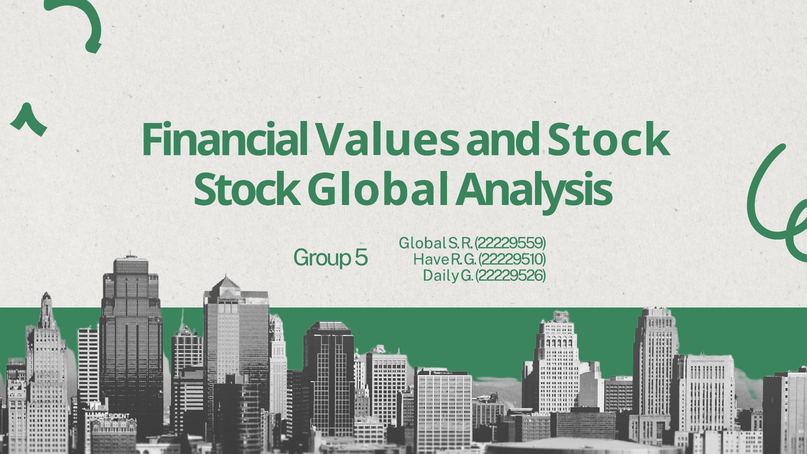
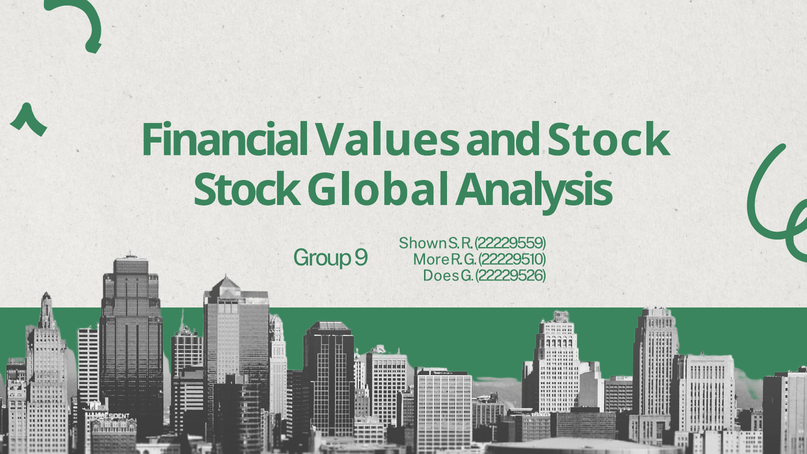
Global: Global -> Shown (423, 243)
5: 5 -> 9 (361, 258)
Have: Have -> More (431, 259)
Daily: Daily -> Does (441, 276)
